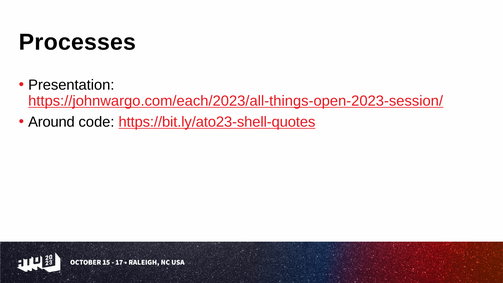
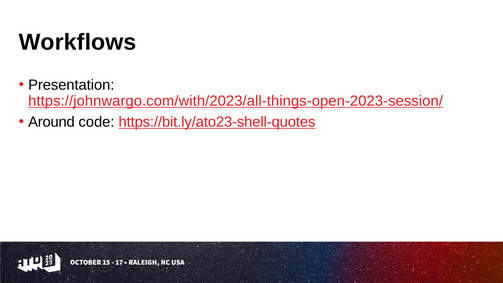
Processes: Processes -> Workflows (78, 42)
https://johnwargo.com/each/2023/all-things-open-2023-session/: https://johnwargo.com/each/2023/all-things-open-2023-session/ -> https://johnwargo.com/with/2023/all-things-open-2023-session/ (236, 101)
